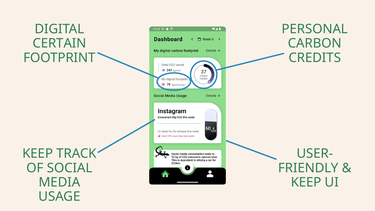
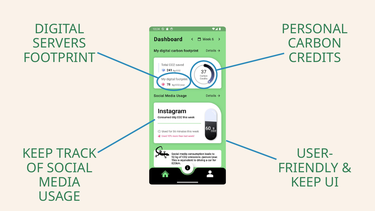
CERTAIN: CERTAIN -> SERVERS (59, 43)
